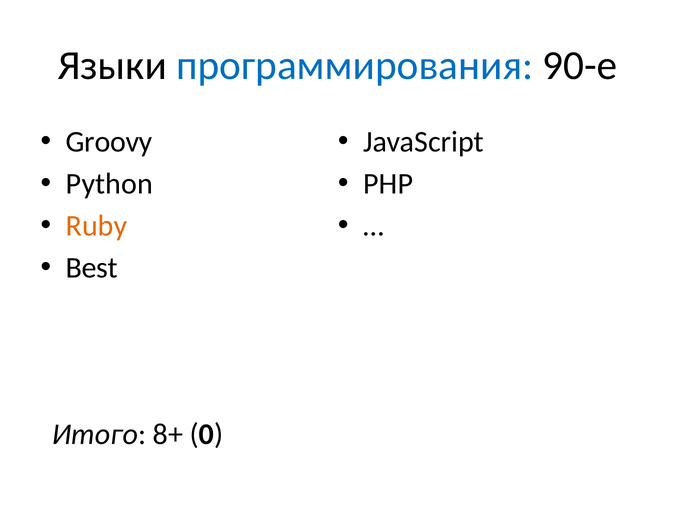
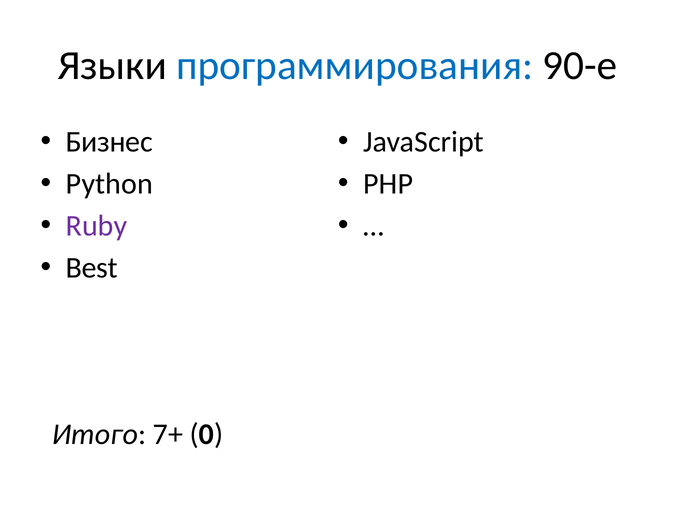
Groovy: Groovy -> Бизнес (109, 142)
Ruby colour: orange -> purple (97, 226)
8+: 8+ -> 7+ (168, 435)
